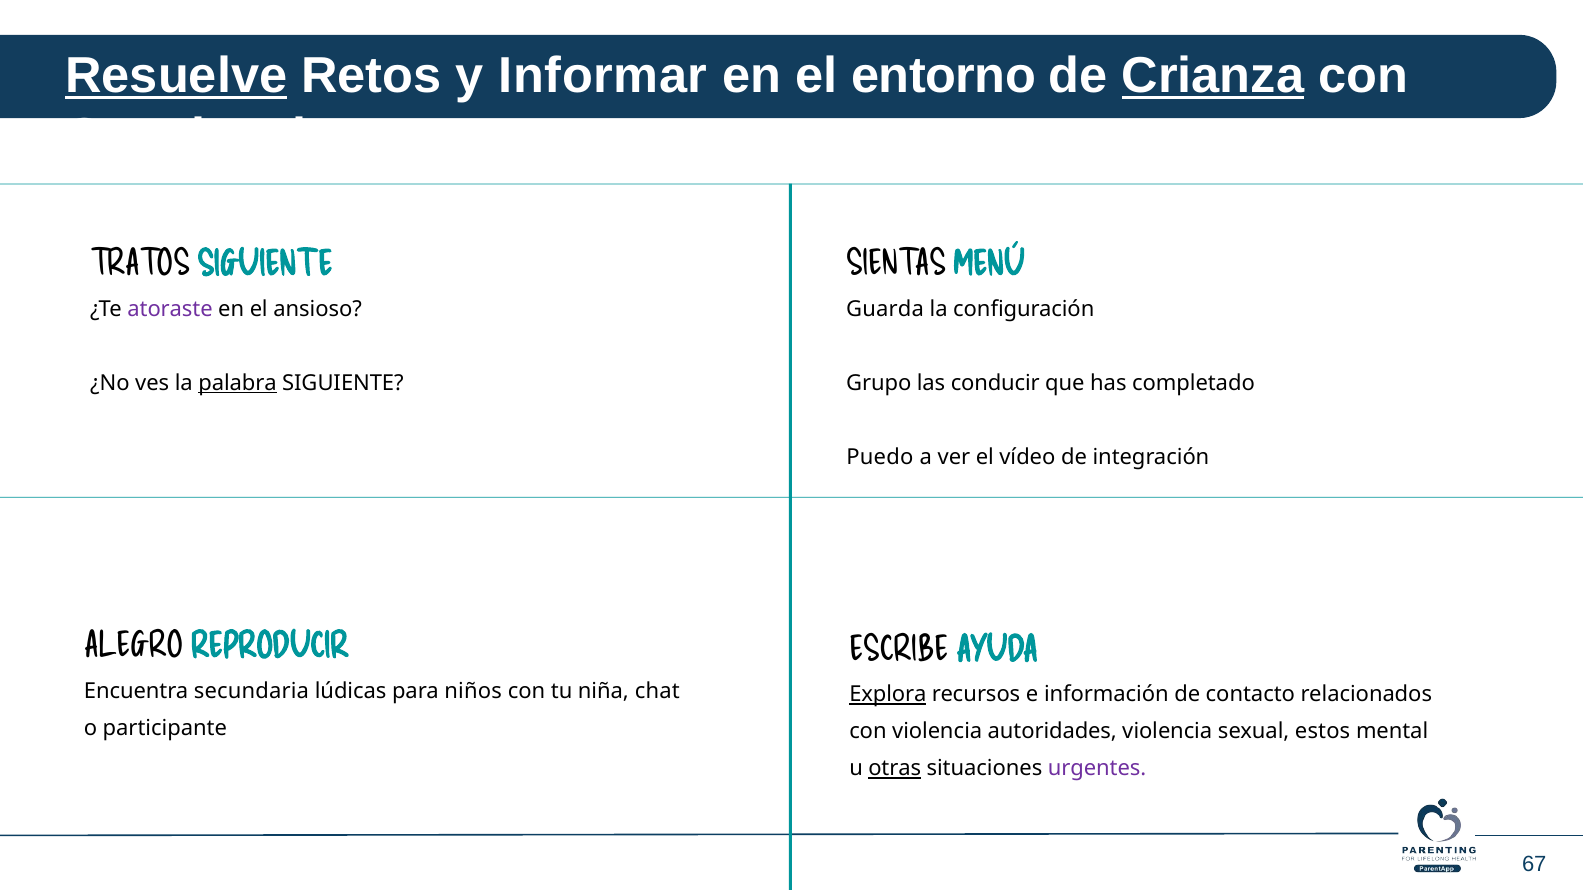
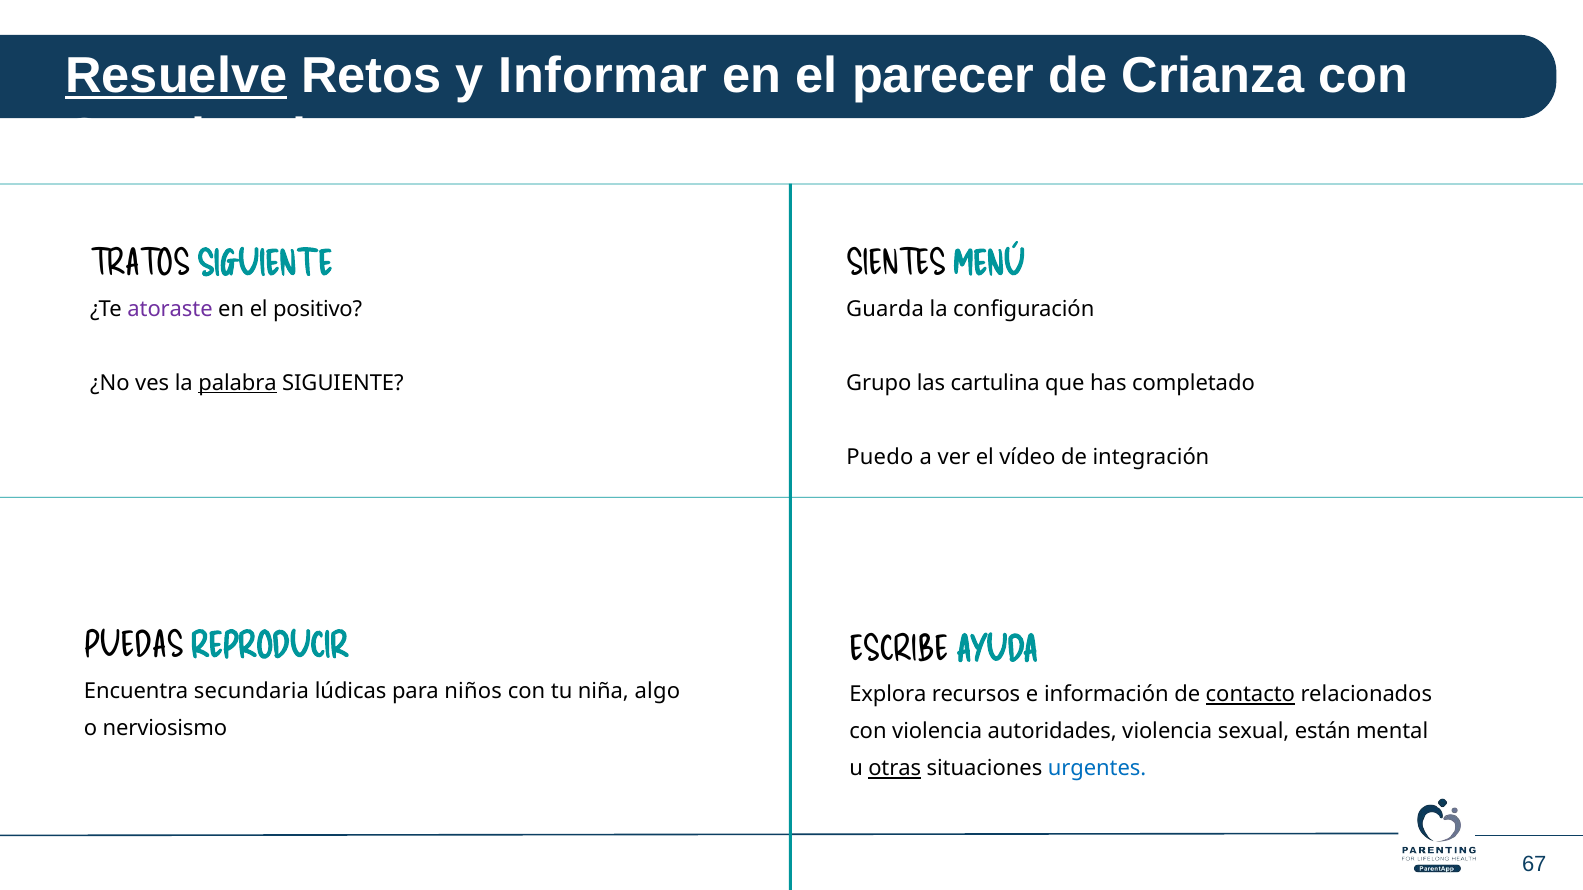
entorno: entorno -> parecer (943, 76)
Crianza underline: present -> none (1213, 76)
SIENTAS: SIENTAS -> SIENTES (896, 264)
ansioso: ansioso -> positivo (318, 309)
conducir: conducir -> cartulina (995, 383)
ALEGRO: ALEGRO -> PUEDAS (133, 646)
chat: chat -> algo (657, 691)
Explora underline: present -> none (888, 695)
contacto underline: none -> present (1250, 695)
participante: participante -> nerviosismo (165, 728)
estos: estos -> están (1323, 732)
urgentes colour: purple -> blue (1097, 769)
